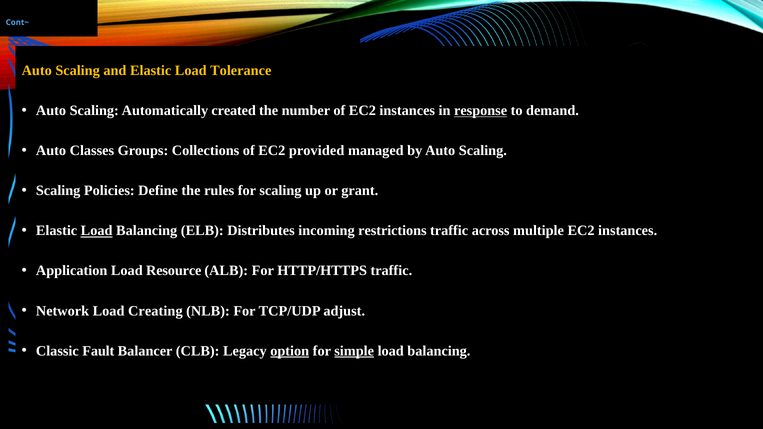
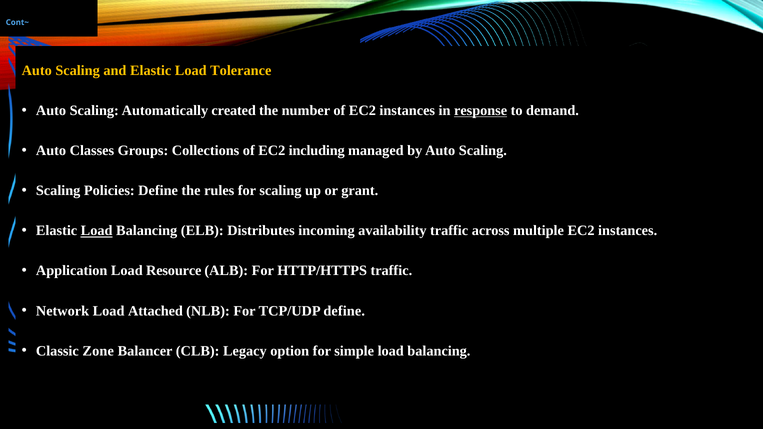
provided: provided -> including (317, 151)
restrictions: restrictions -> availability (392, 231)
Creating: Creating -> Attached (155, 311)
TCP/UDP adjust: adjust -> define (344, 311)
Fault: Fault -> Zone (98, 351)
option underline: present -> none (290, 351)
simple underline: present -> none (354, 351)
